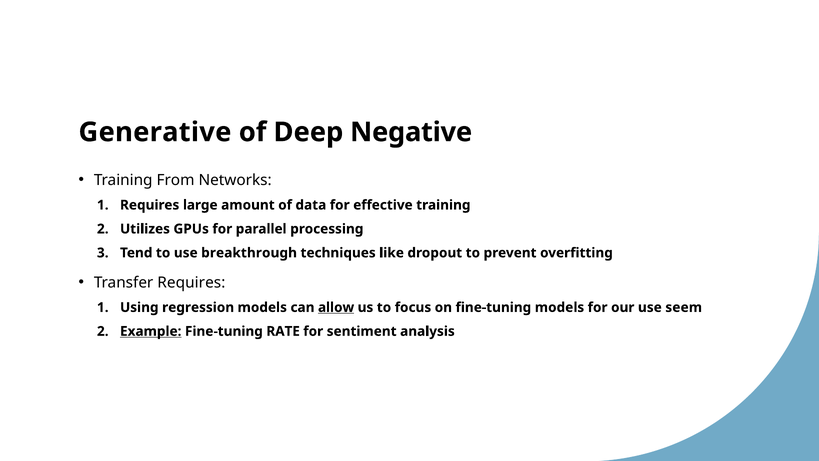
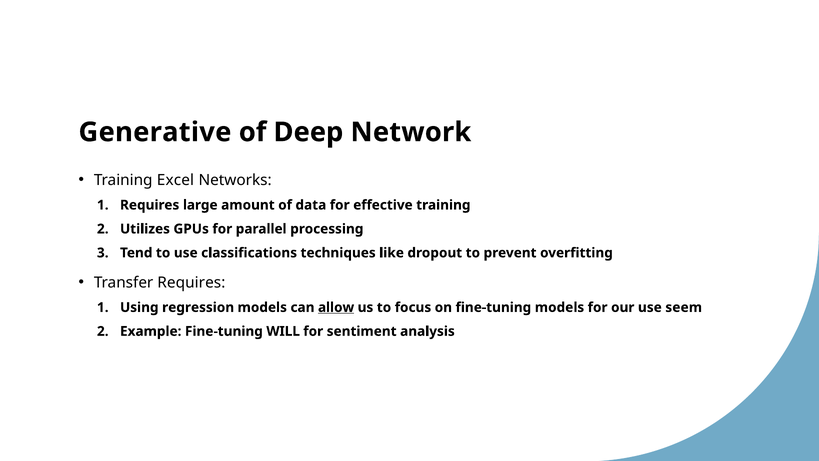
Negative: Negative -> Network (411, 132)
From: From -> Excel (175, 180)
breakthrough: breakthrough -> classifications (249, 253)
Example underline: present -> none (151, 331)
RATE: RATE -> WILL (283, 331)
